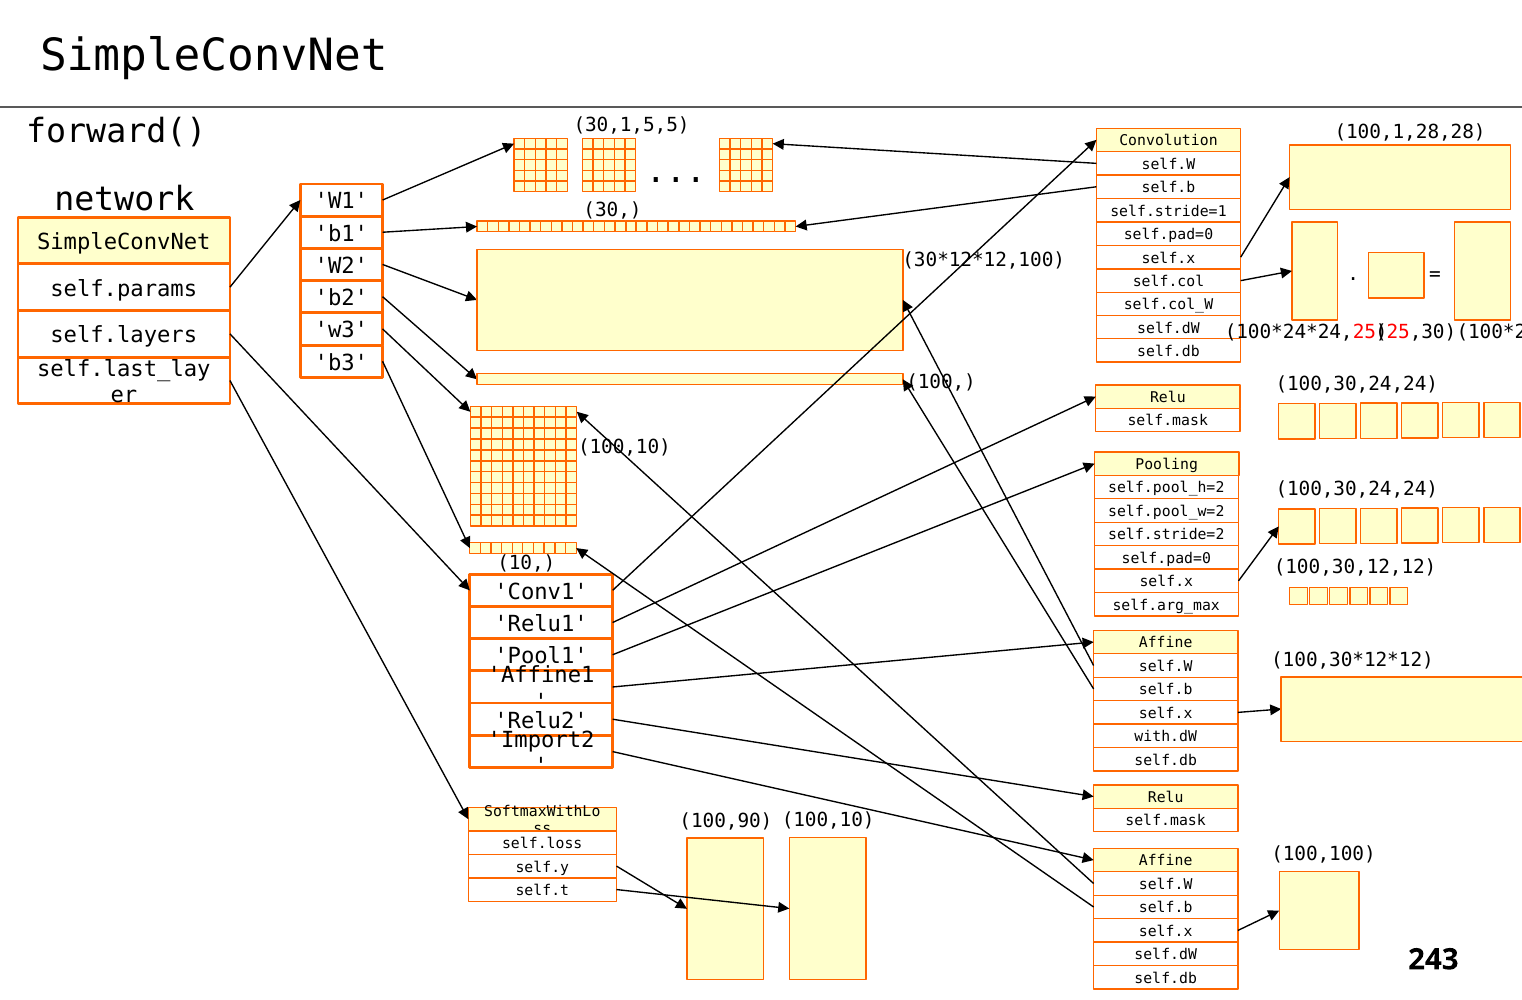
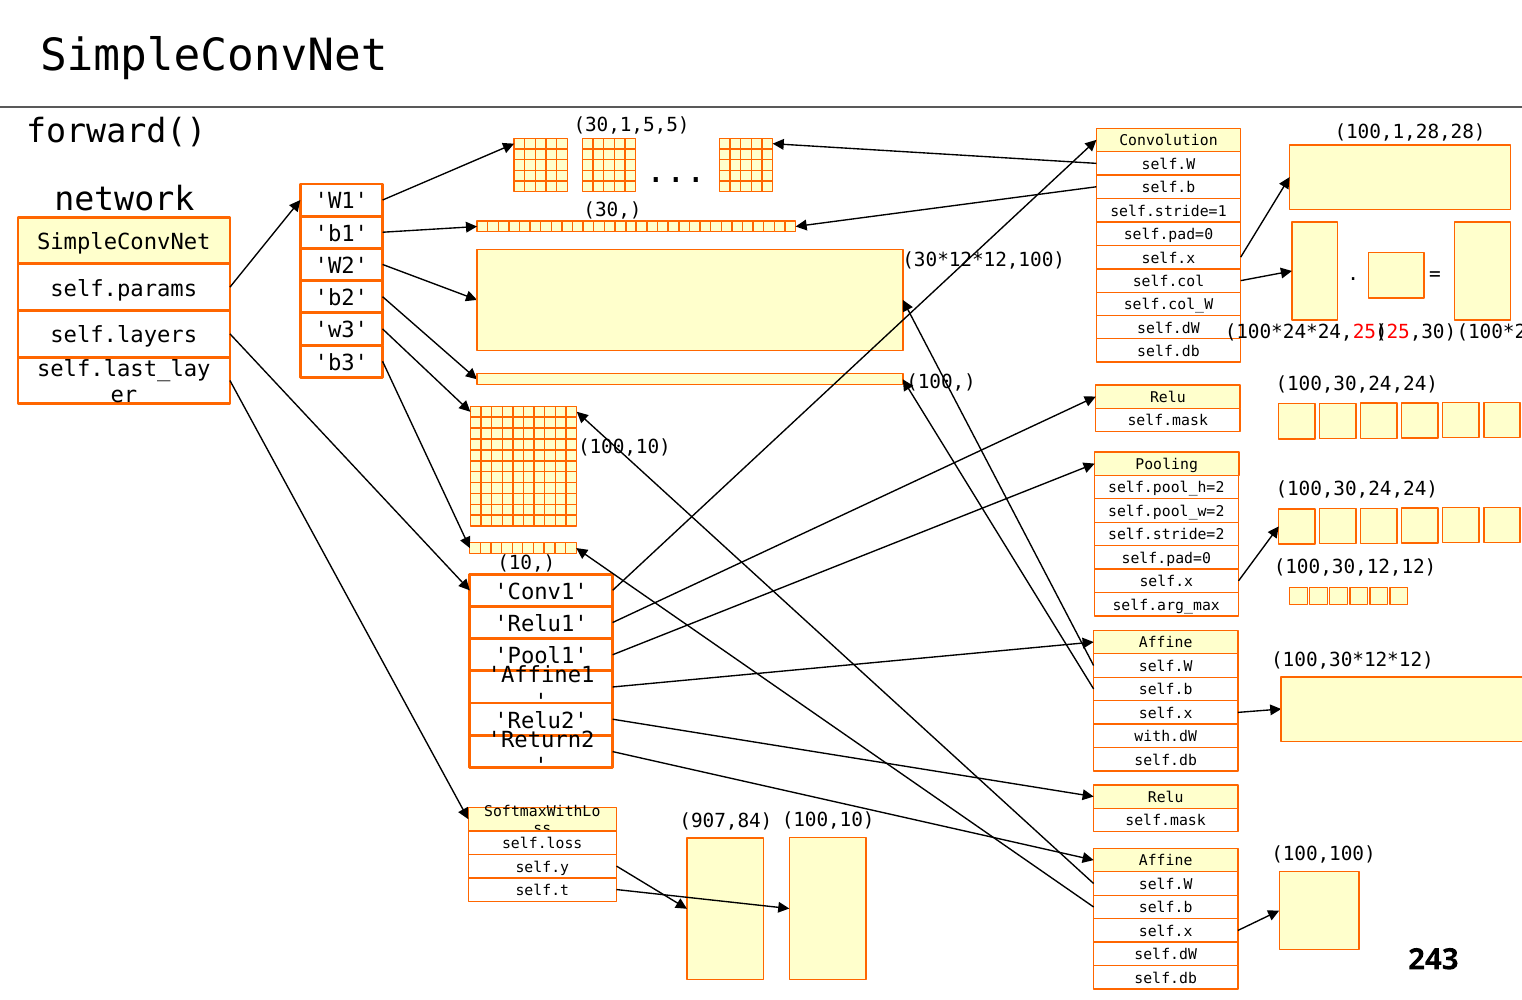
Import2: Import2 -> Return2 (541, 740)
100,90: 100,90 -> 907,84 (726, 820)
